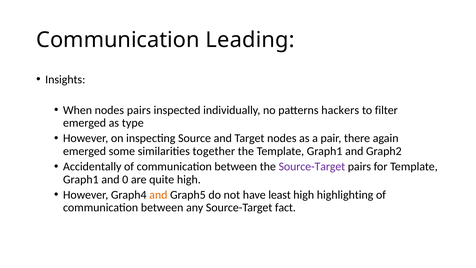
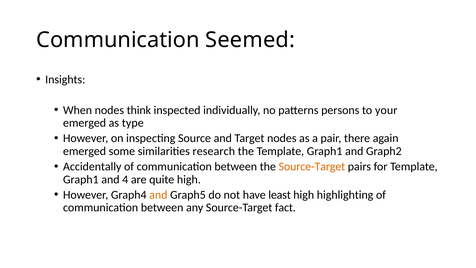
Leading: Leading -> Seemed (250, 40)
nodes pairs: pairs -> think (139, 110)
hackers: hackers -> persons (340, 110)
filter: filter -> your (386, 110)
together: together -> research (214, 151)
Source-Target colour: purple -> orange (312, 166)
0: 0 -> 4 (125, 179)
